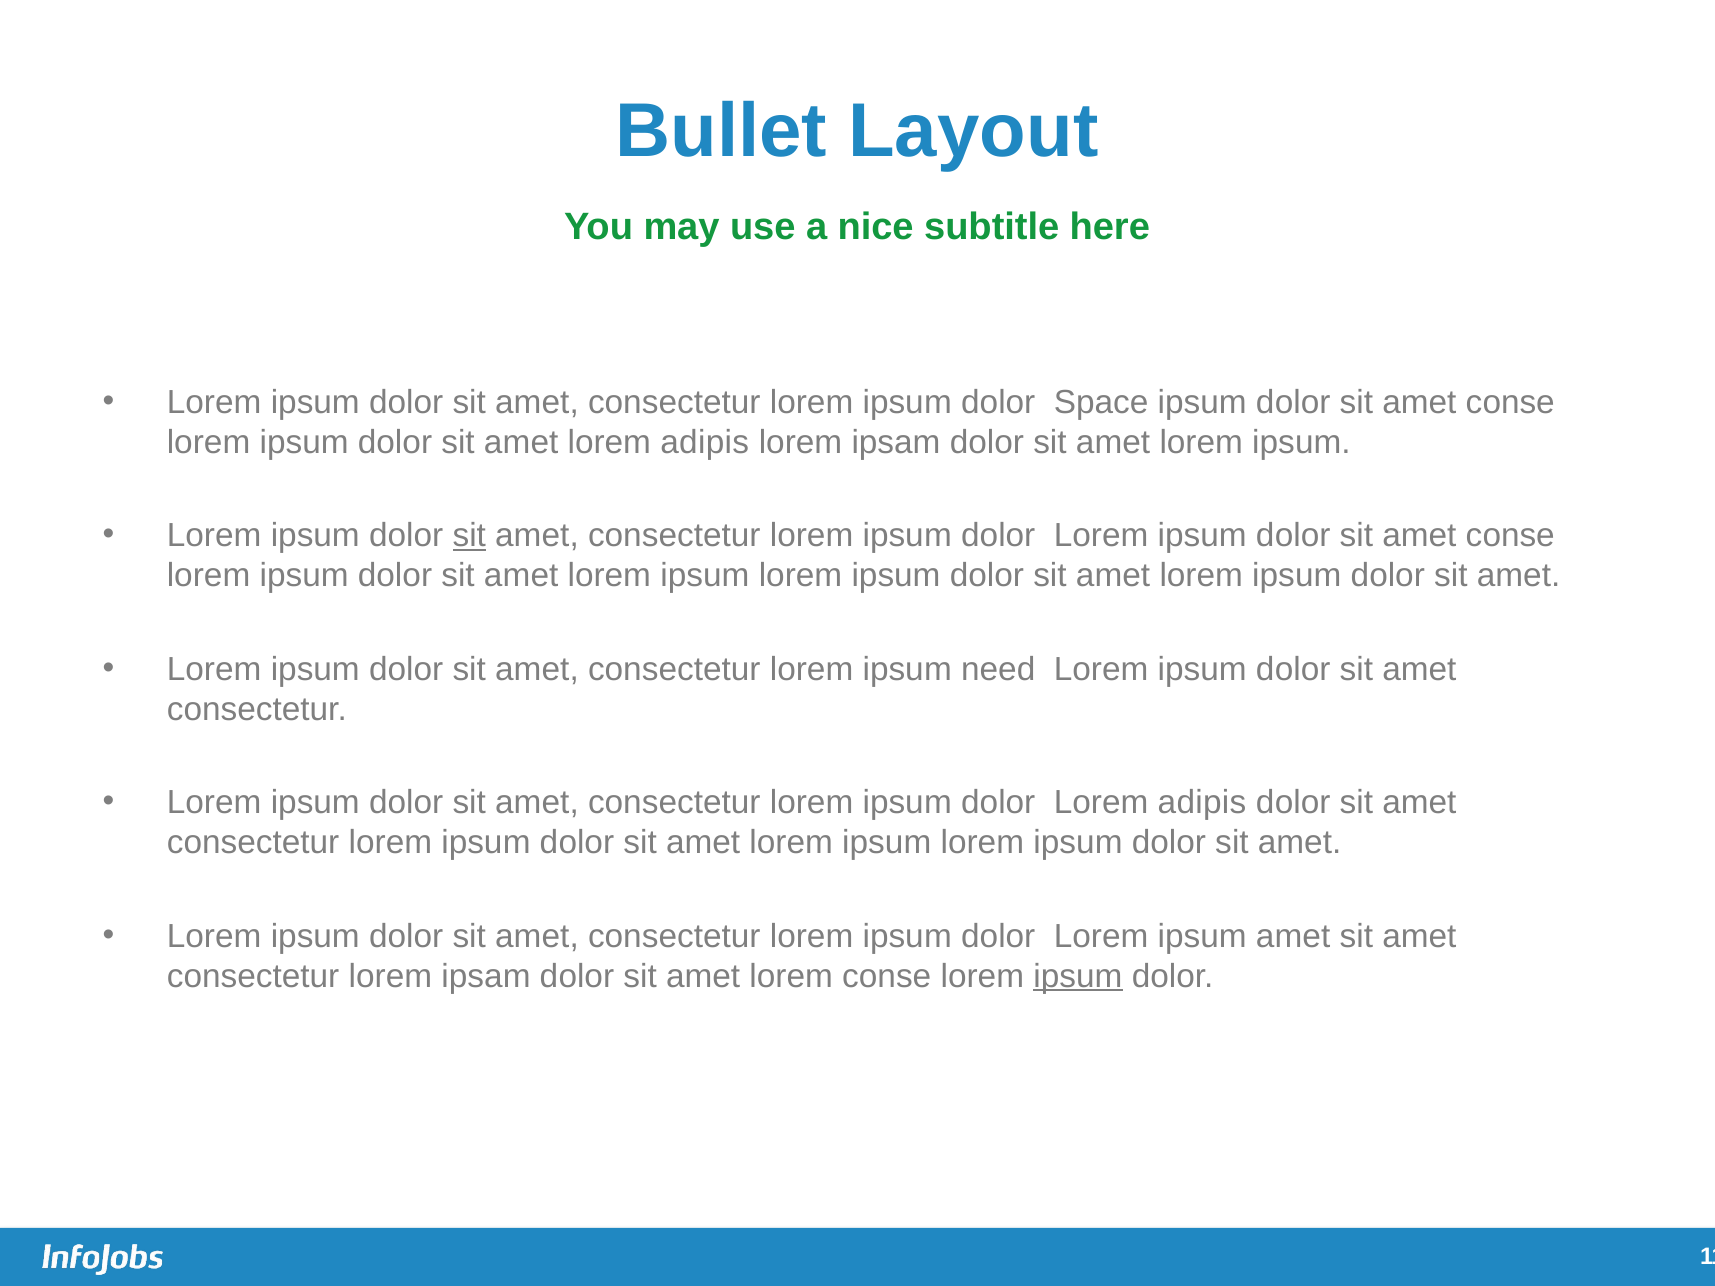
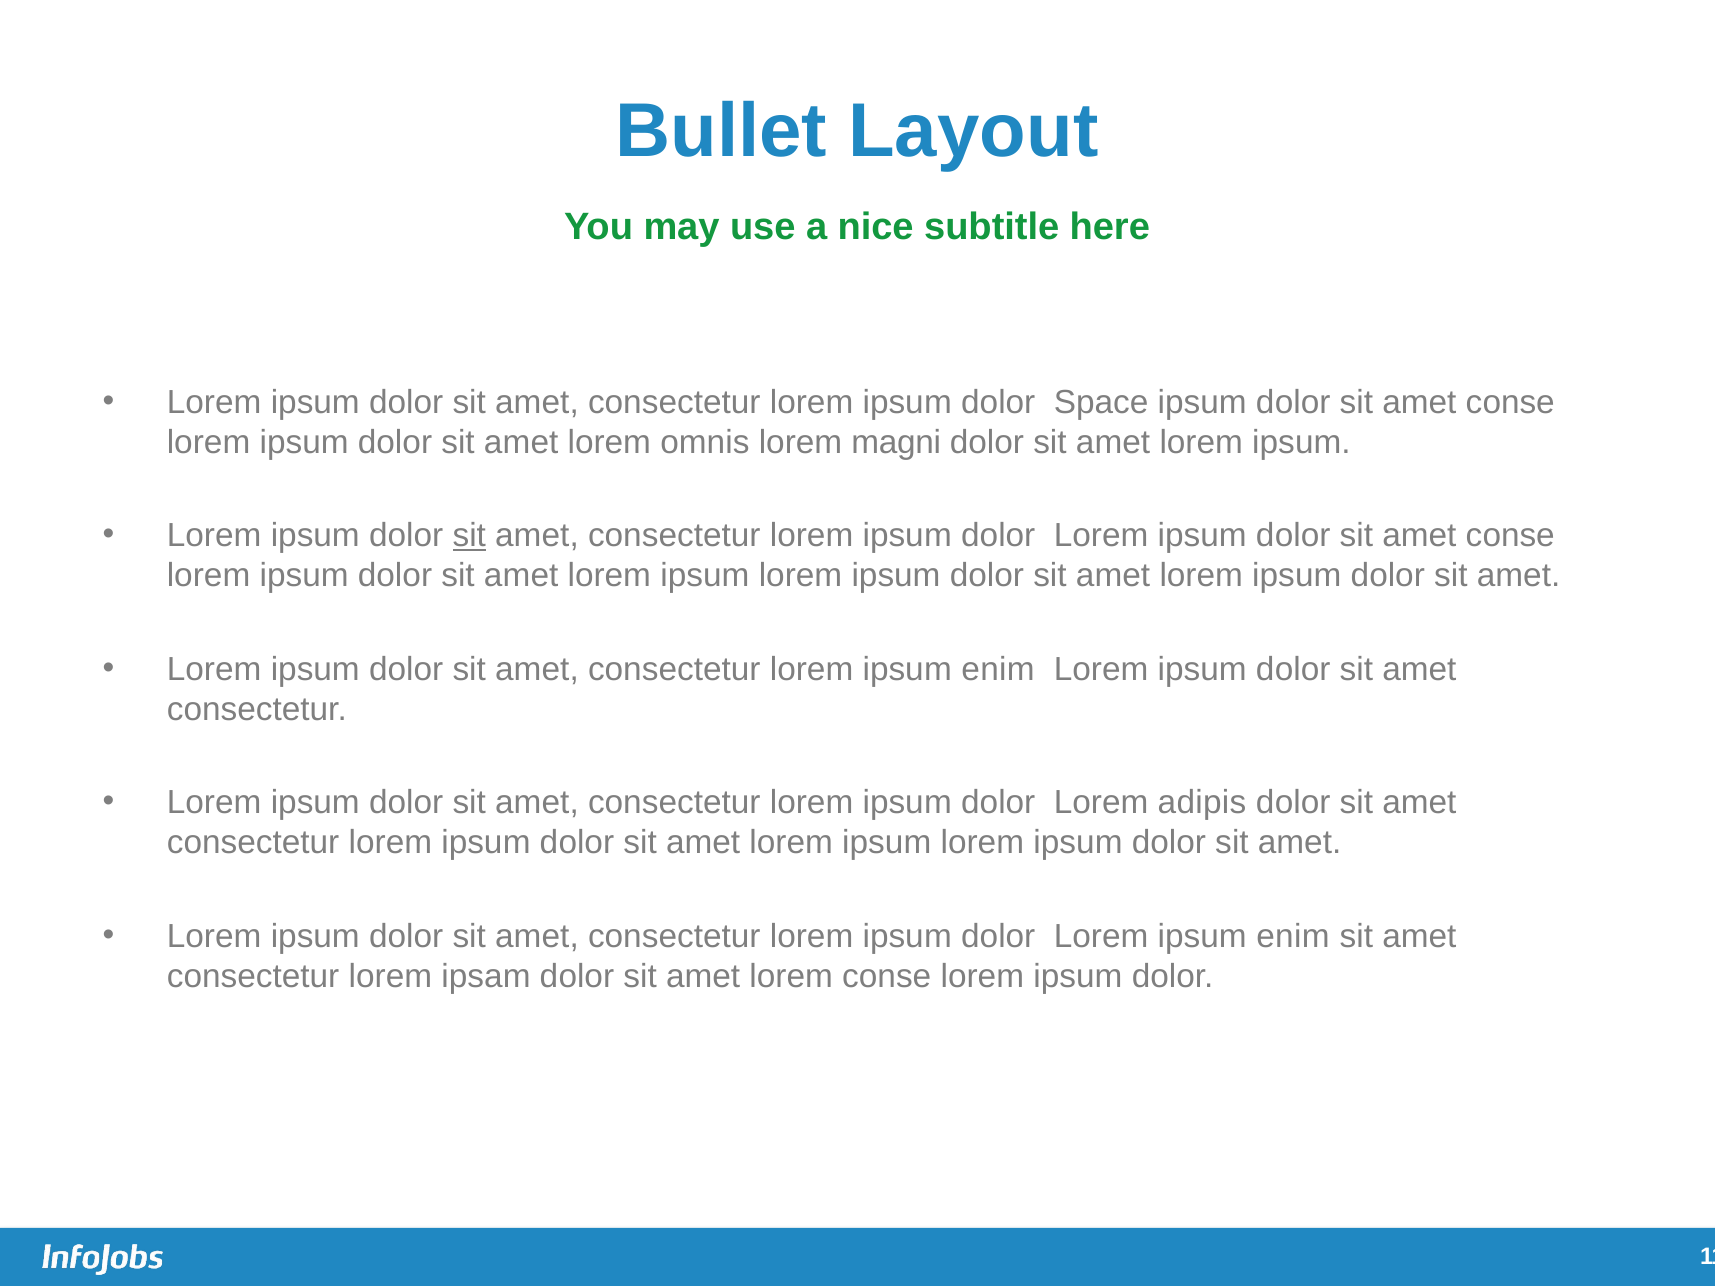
amet lorem adipis: adipis -> omnis (705, 442)
ipsam: ipsam -> magni (896, 442)
consectetur lorem ipsum need: need -> enim (998, 669)
dolor Lorem ipsum amet: amet -> enim (1293, 936)
ipsum underline: present -> none (1078, 976)
